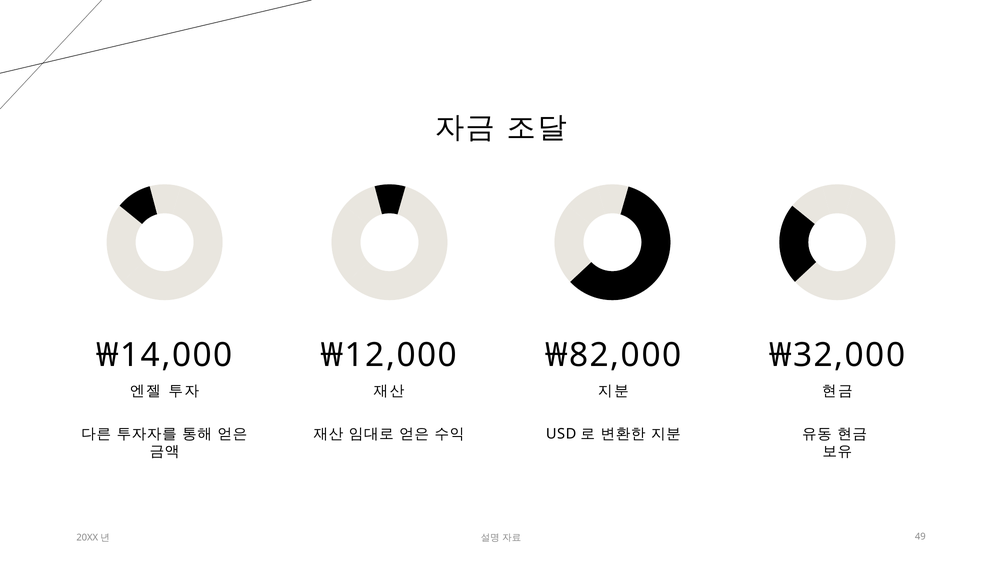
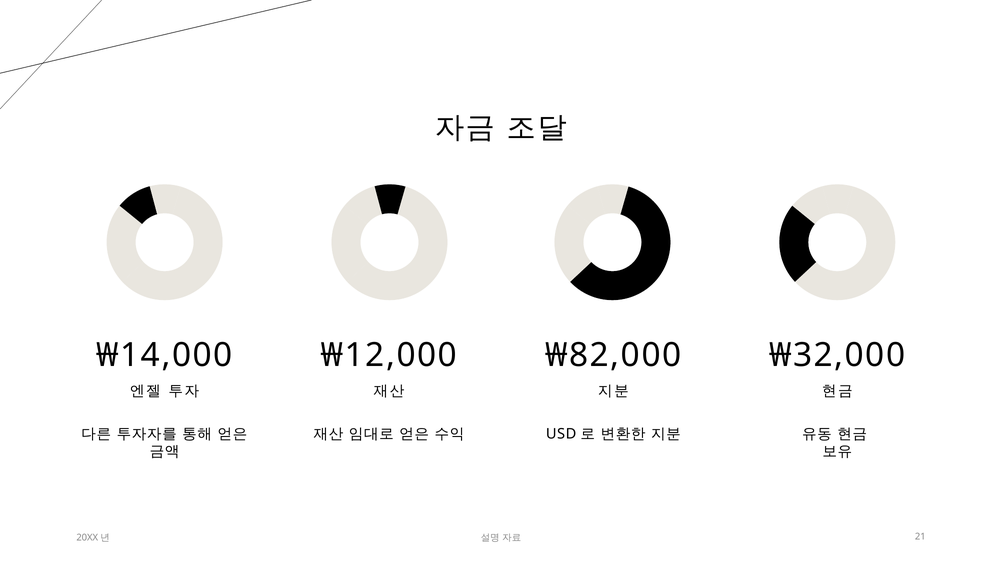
49: 49 -> 21 (920, 537)
